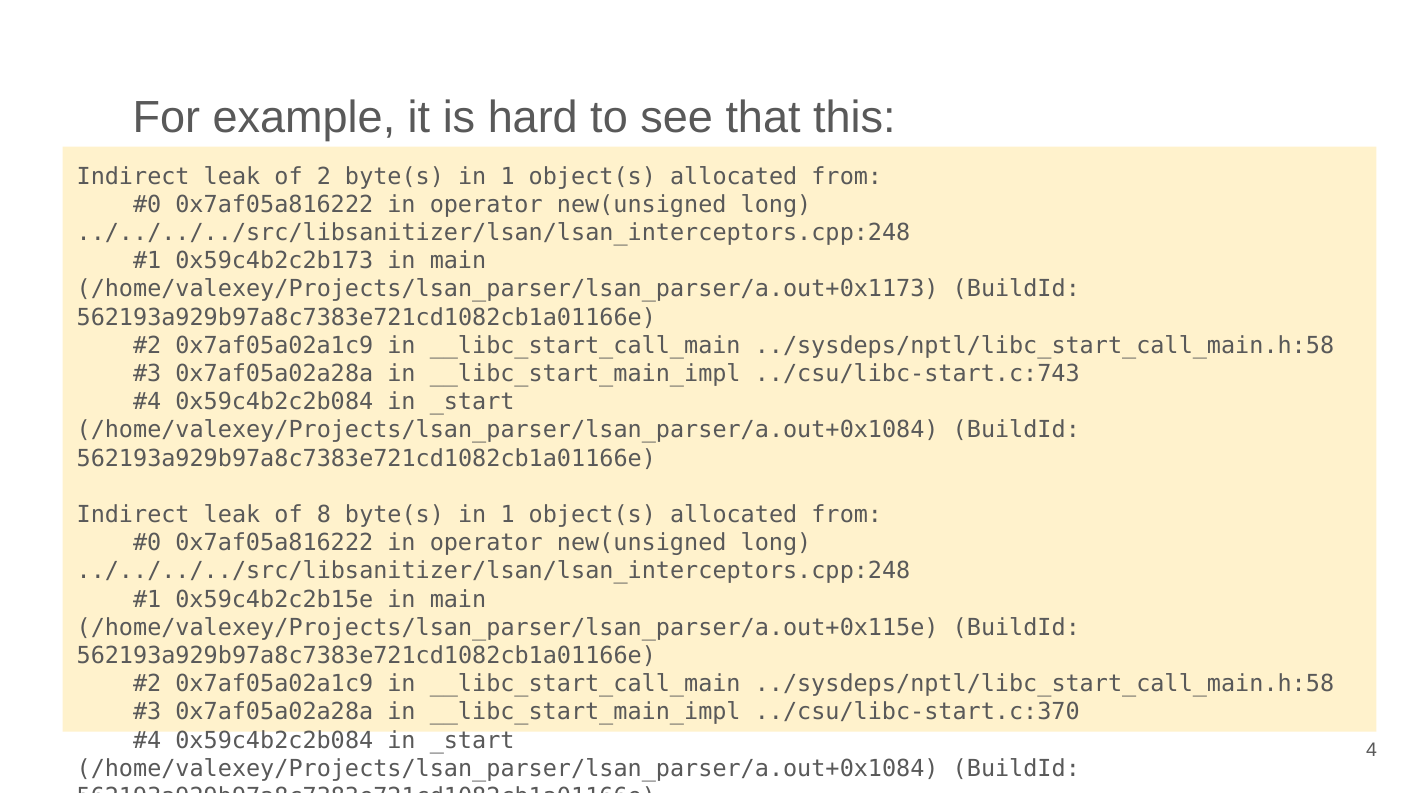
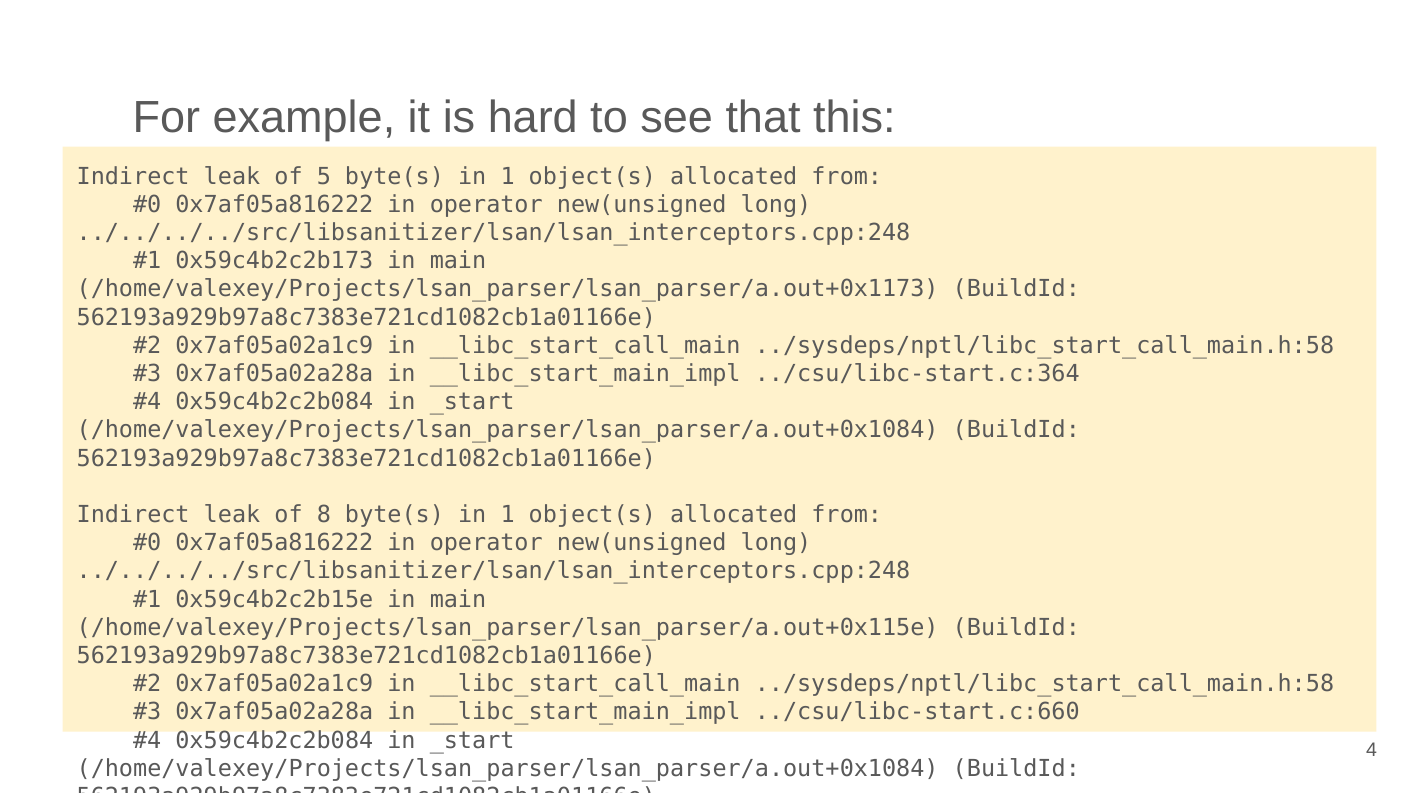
2: 2 -> 5 (324, 176)
../csu/libc-start.c:743: ../csu/libc-start.c:743 -> ../csu/libc-start.c:364 (917, 374)
../csu/libc-start.c:370: ../csu/libc-start.c:370 -> ../csu/libc-start.c:660 (917, 712)
